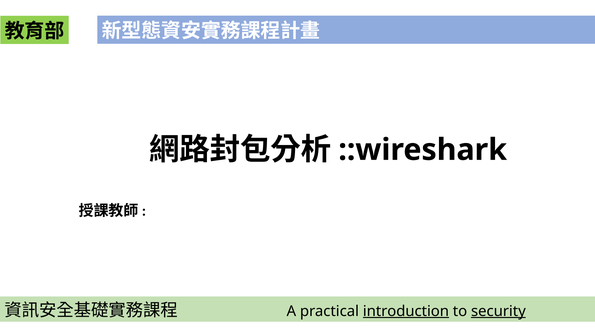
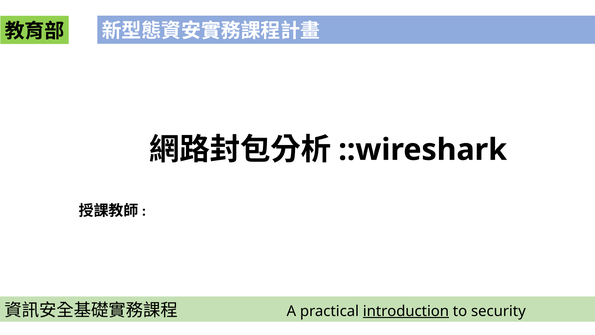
security underline: present -> none (498, 311)
